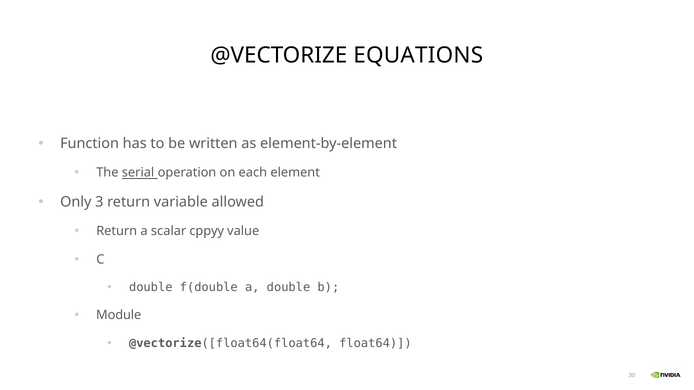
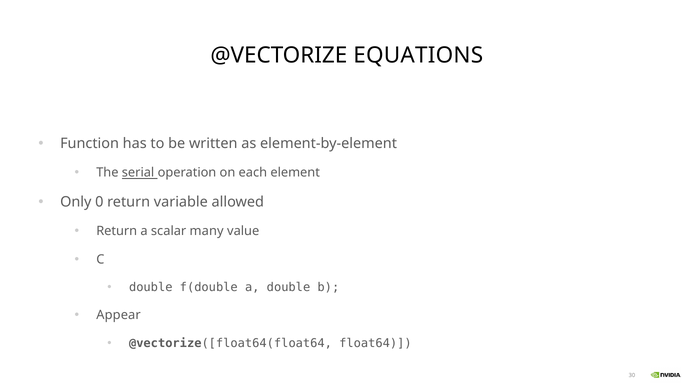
3: 3 -> 0 (99, 202)
cppyy: cppyy -> many (207, 231)
Module: Module -> Appear (119, 316)
